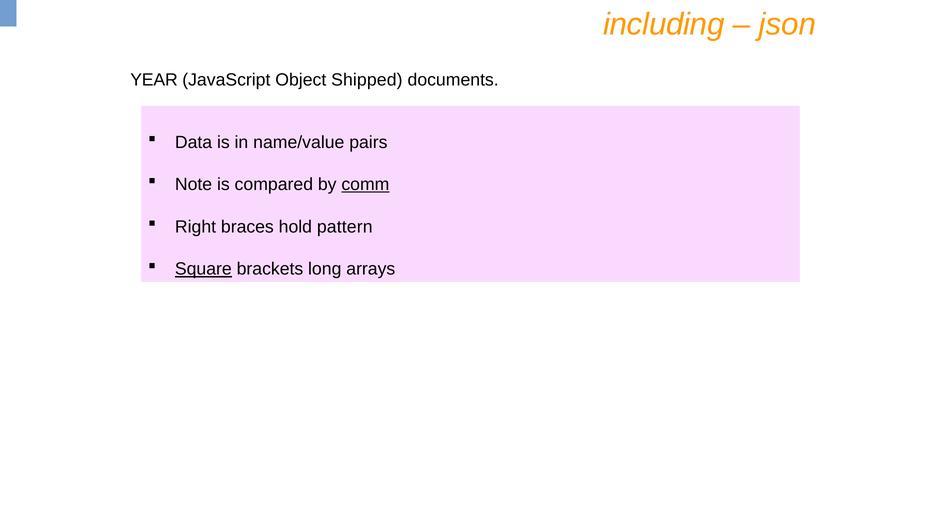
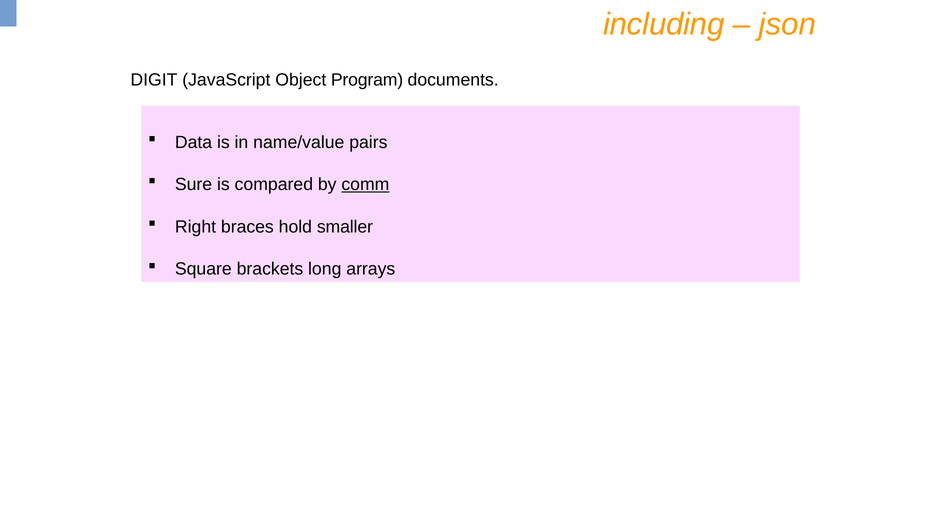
YEAR: YEAR -> DIGIT (154, 80)
Shipped: Shipped -> Program (367, 80)
Note: Note -> Sure (194, 185)
pattern: pattern -> smaller (345, 227)
Square underline: present -> none (203, 269)
